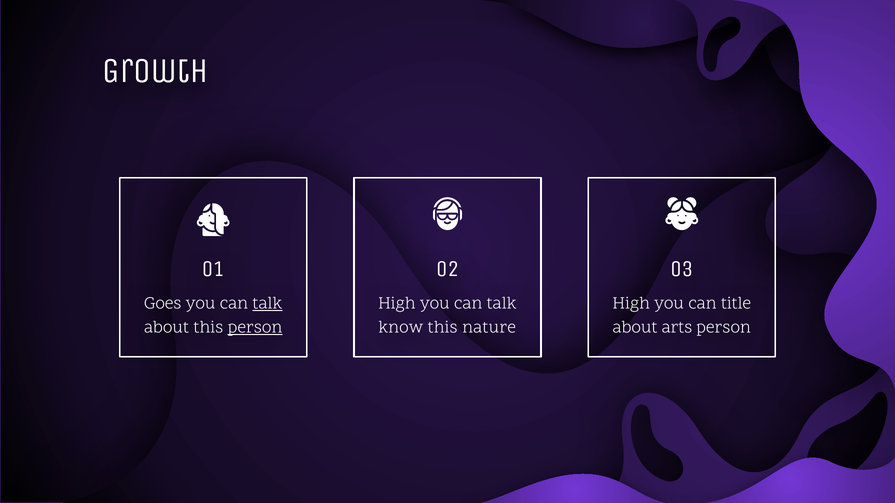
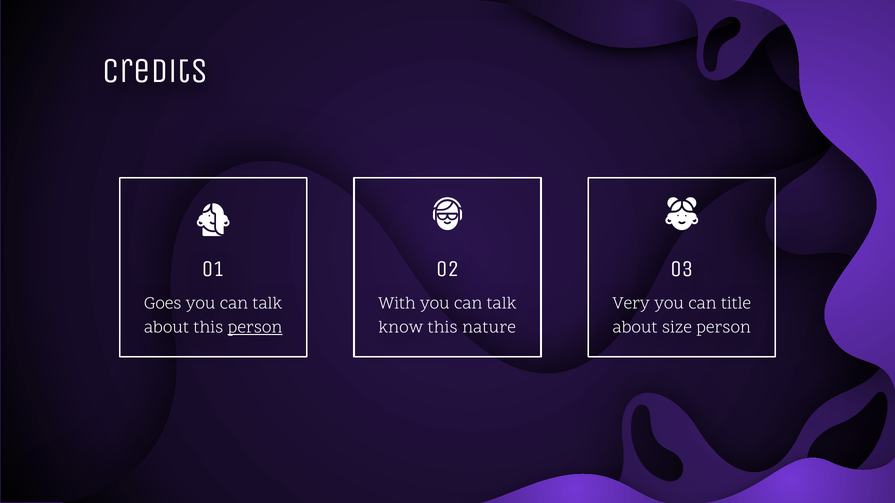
Growth: Growth -> Credits (155, 71)
talk underline: present -> none (267, 304)
High: High -> With (397, 304)
High: High -> Very (631, 304)
arts: arts -> size (677, 328)
